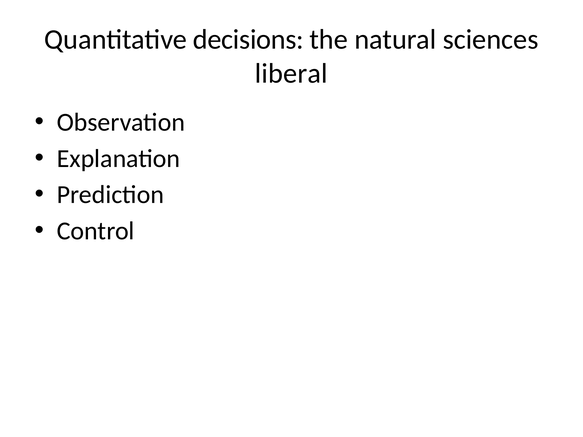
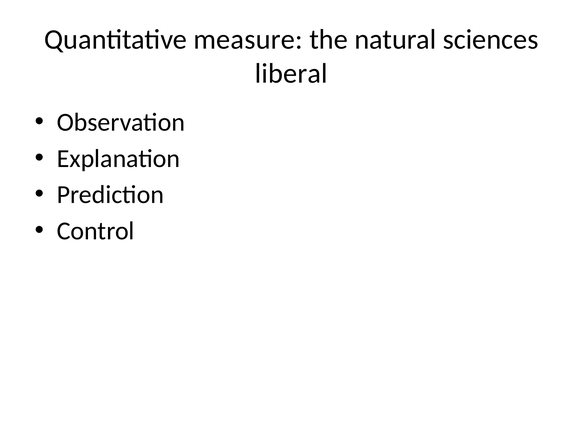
decisions: decisions -> measure (248, 39)
